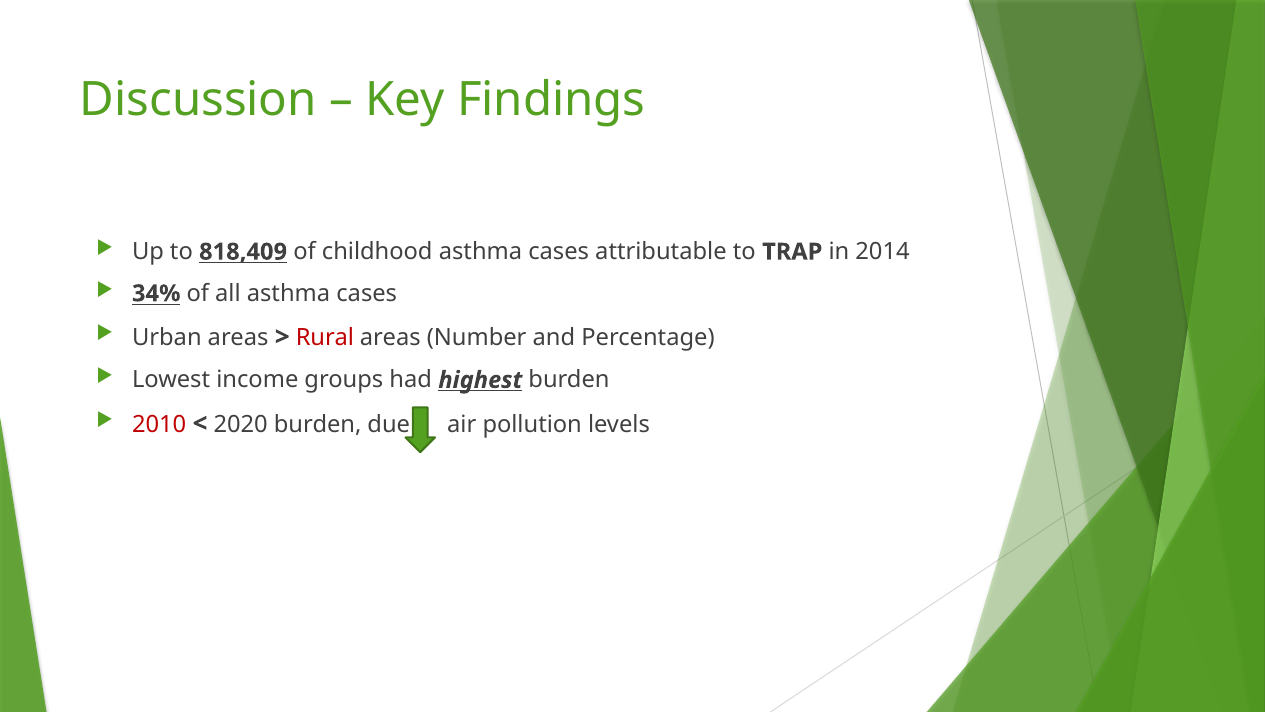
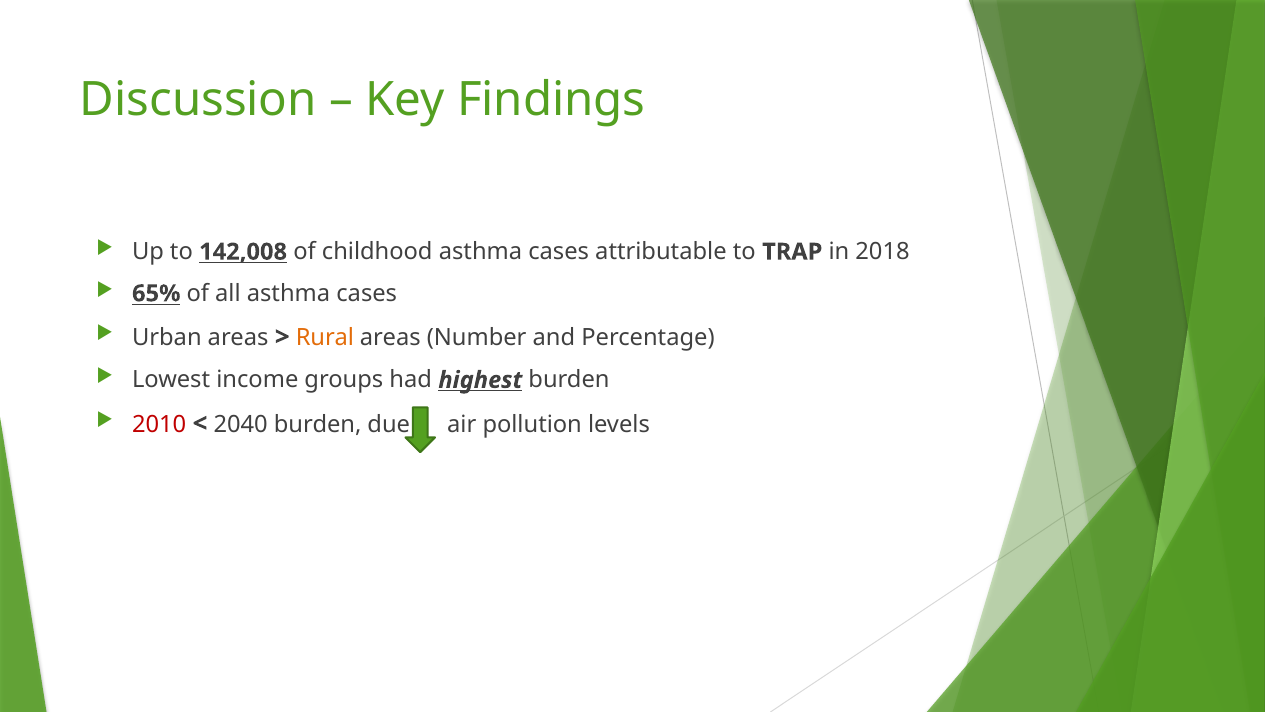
818,409: 818,409 -> 142,008 (243, 252)
2014: 2014 -> 2018 (883, 252)
34%: 34% -> 65% (156, 293)
Rural colour: red -> orange (325, 338)
2020: 2020 -> 2040 (241, 424)
